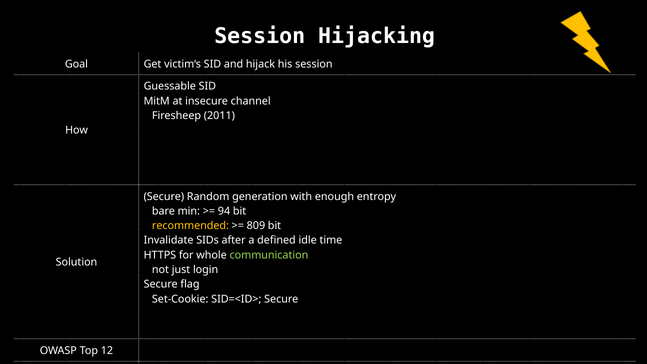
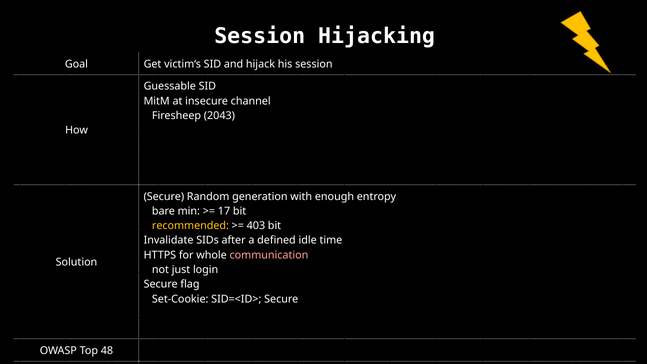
2011: 2011 -> 2043 (219, 116)
94: 94 -> 17 (224, 211)
809: 809 -> 403 (256, 226)
communication colour: light green -> pink (269, 255)
12: 12 -> 48 (107, 350)
